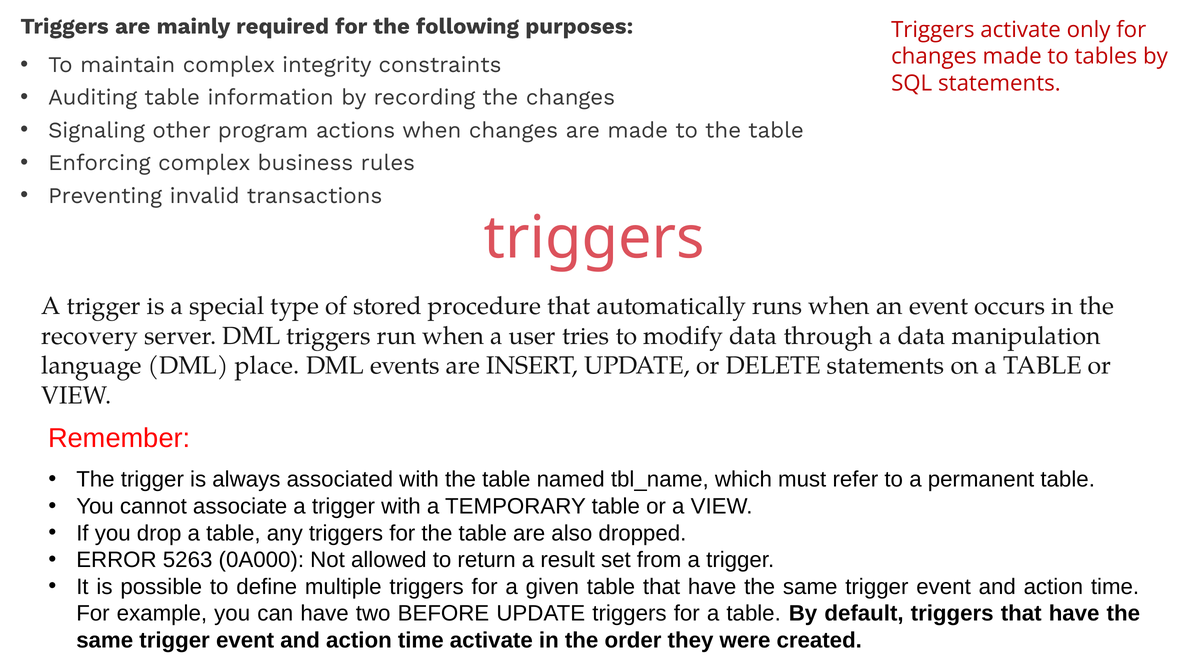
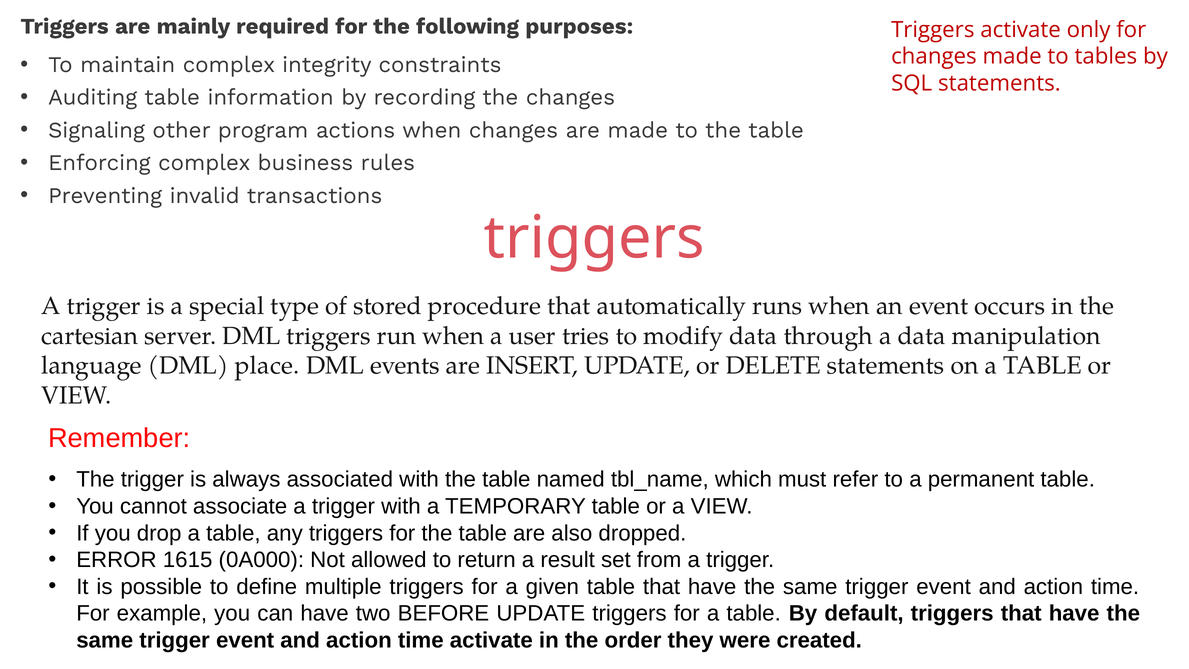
recovery: recovery -> cartesian (90, 336)
5263: 5263 -> 1615 (188, 560)
